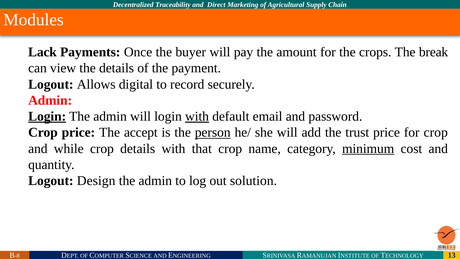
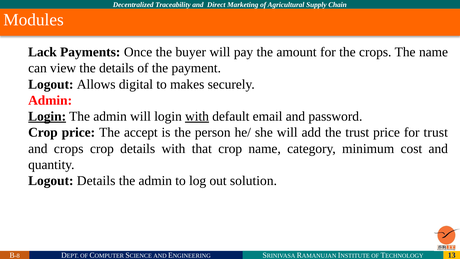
The break: break -> name (434, 52)
record: record -> makes (187, 84)
person underline: present -> none (213, 132)
for crop: crop -> trust (436, 132)
and while: while -> crops (69, 148)
minimum underline: present -> none (368, 148)
Logout Design: Design -> Details (96, 181)
